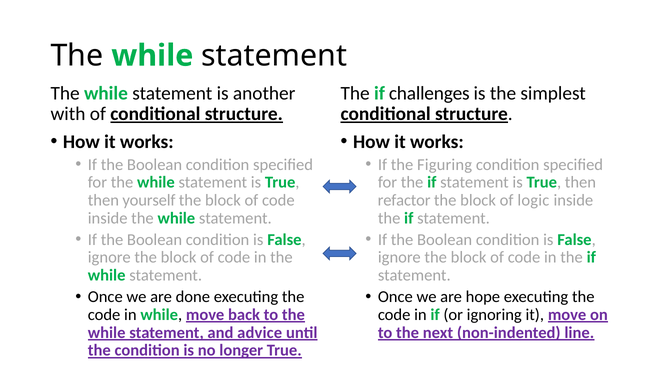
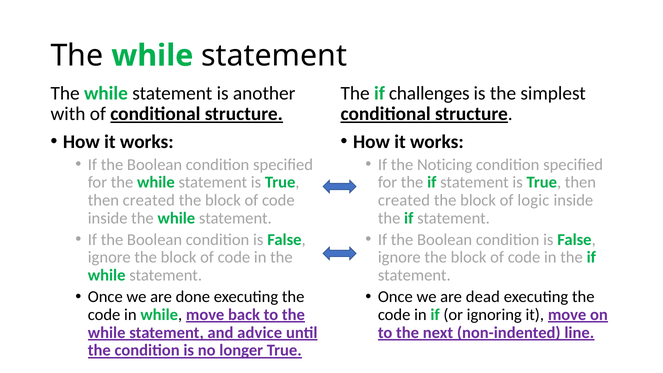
Figuring: Figuring -> Noticing (445, 165)
yourself: yourself -> created (149, 200)
refactor: refactor -> created (404, 200)
hope: hope -> dead (483, 297)
